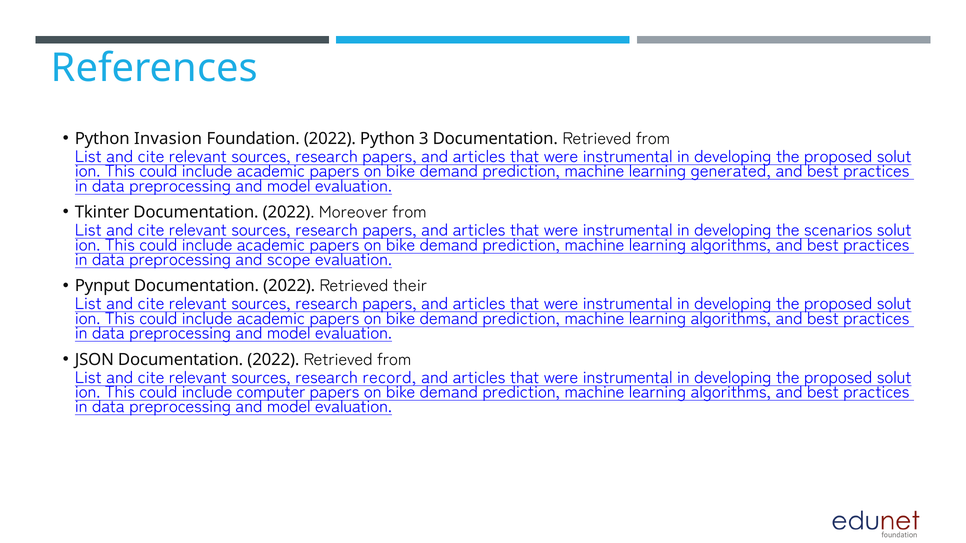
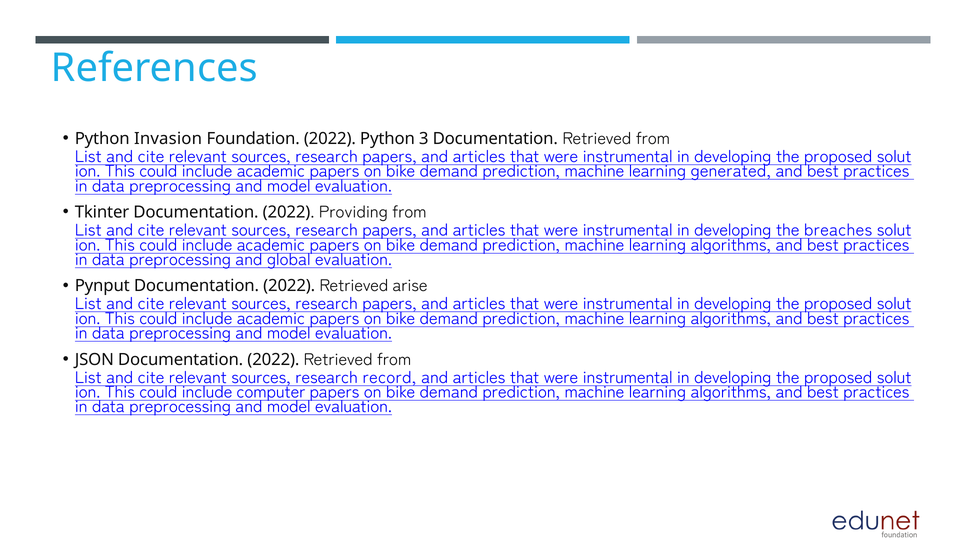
Moreover: Moreover -> Providing (353, 212)
scenarios: scenarios -> breaches (838, 231)
scope: scope -> global (289, 260)
their: their -> arise (410, 286)
